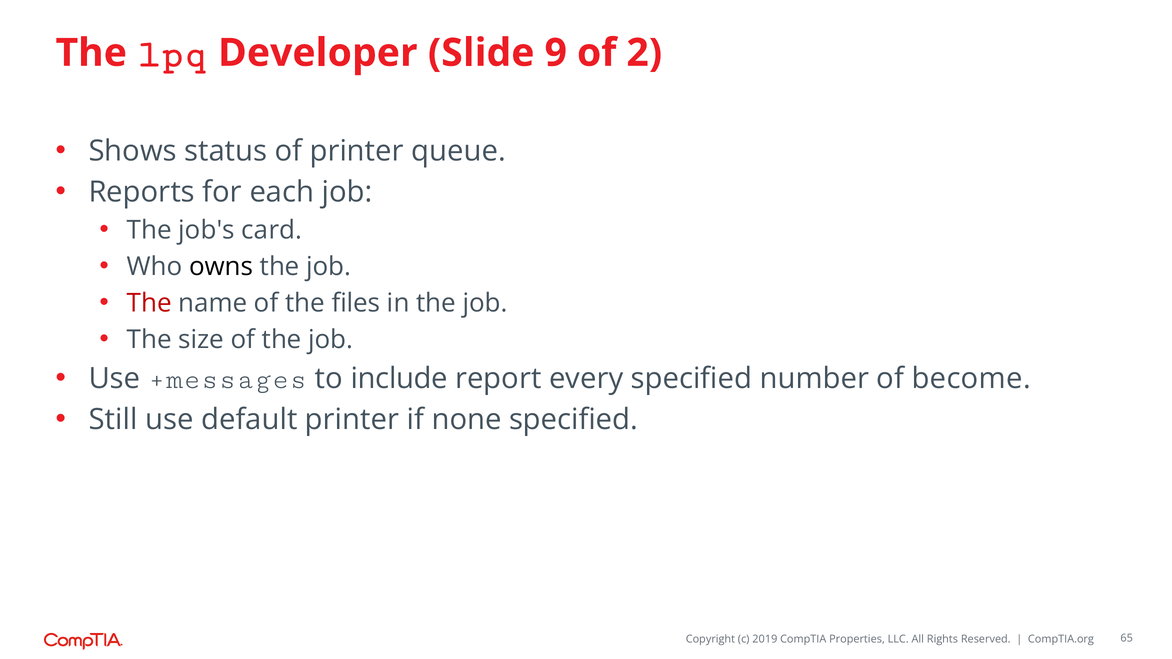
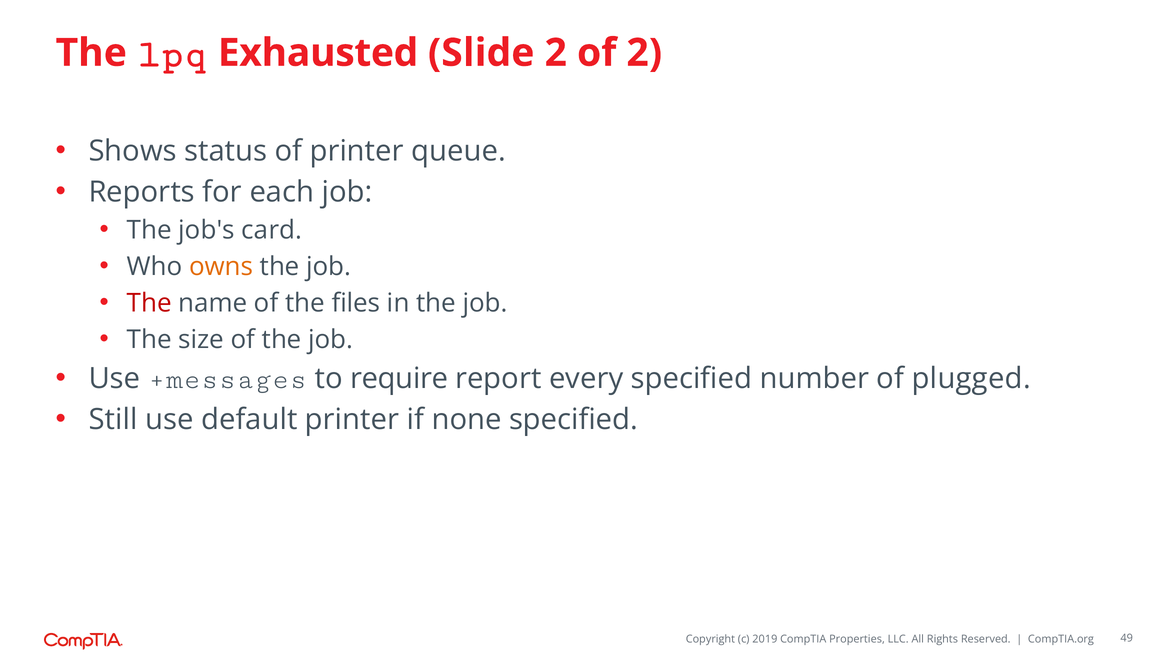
Developer: Developer -> Exhausted (318, 53)
Slide 9: 9 -> 2 (556, 53)
owns colour: black -> orange (221, 267)
include: include -> require (399, 379)
become: become -> plugged (971, 379)
65: 65 -> 49 (1127, 639)
